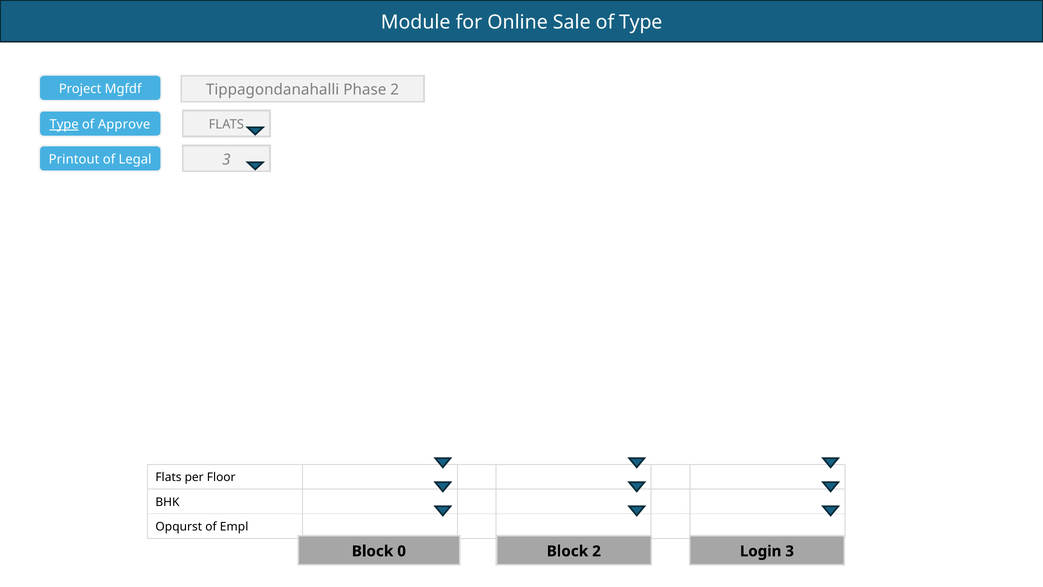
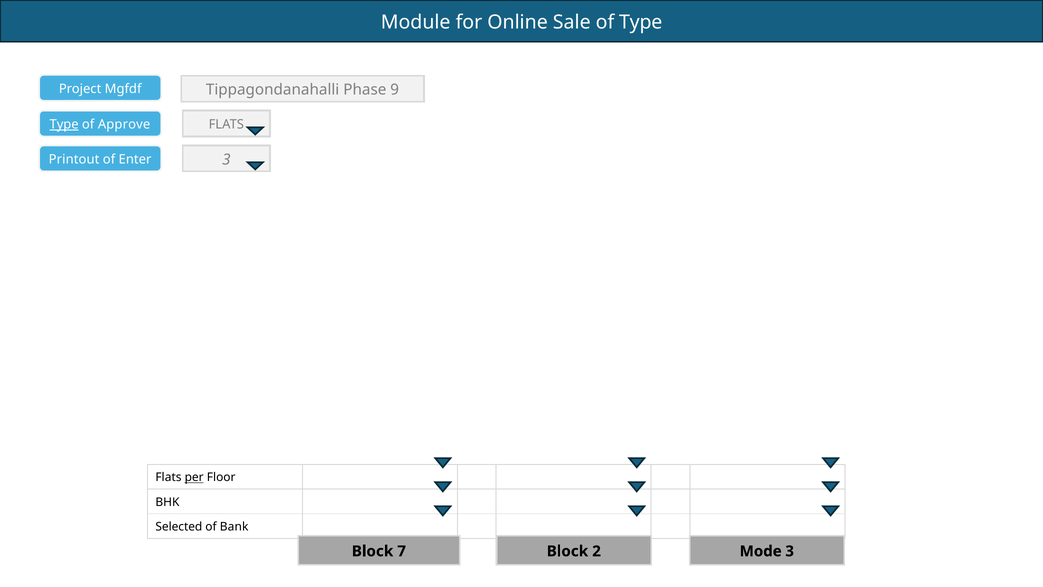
Phase 2: 2 -> 9 (395, 90)
Legal: Legal -> Enter (135, 159)
per underline: none -> present (194, 477)
Opqurst: Opqurst -> Selected (179, 526)
Empl: Empl -> Bank (234, 526)
0: 0 -> 7 (402, 551)
Login: Login -> Mode (761, 551)
